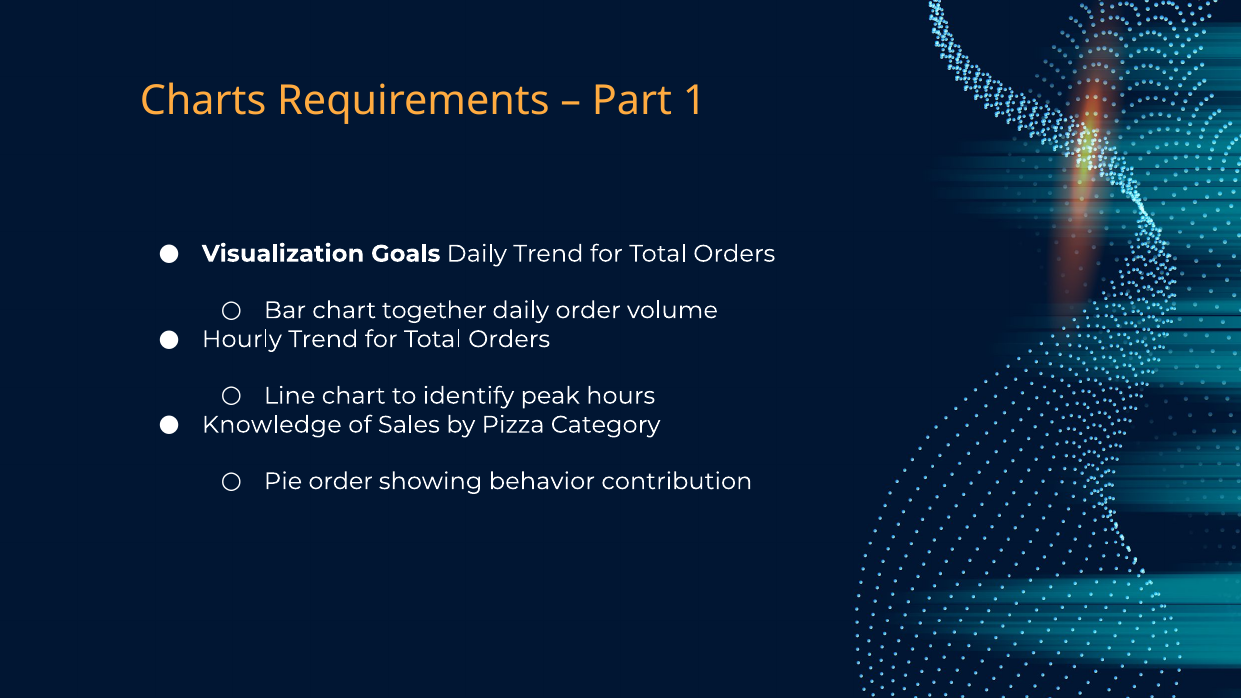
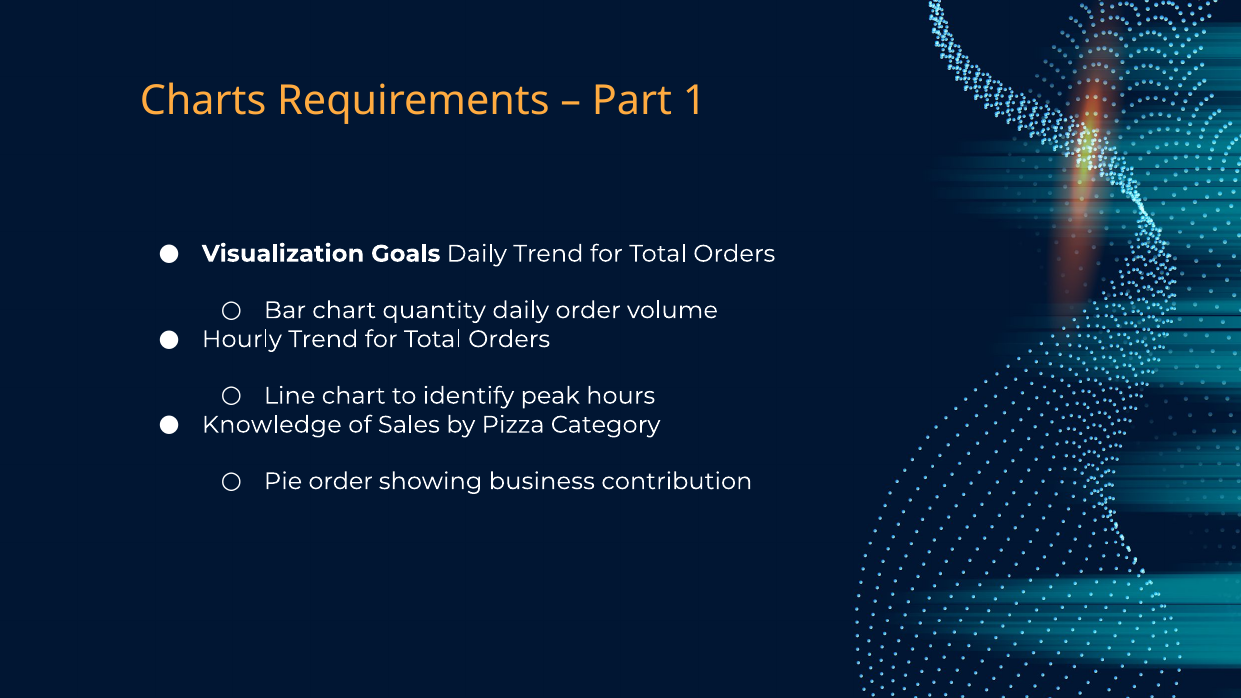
together: together -> quantity (434, 310)
behavior: behavior -> business (542, 481)
